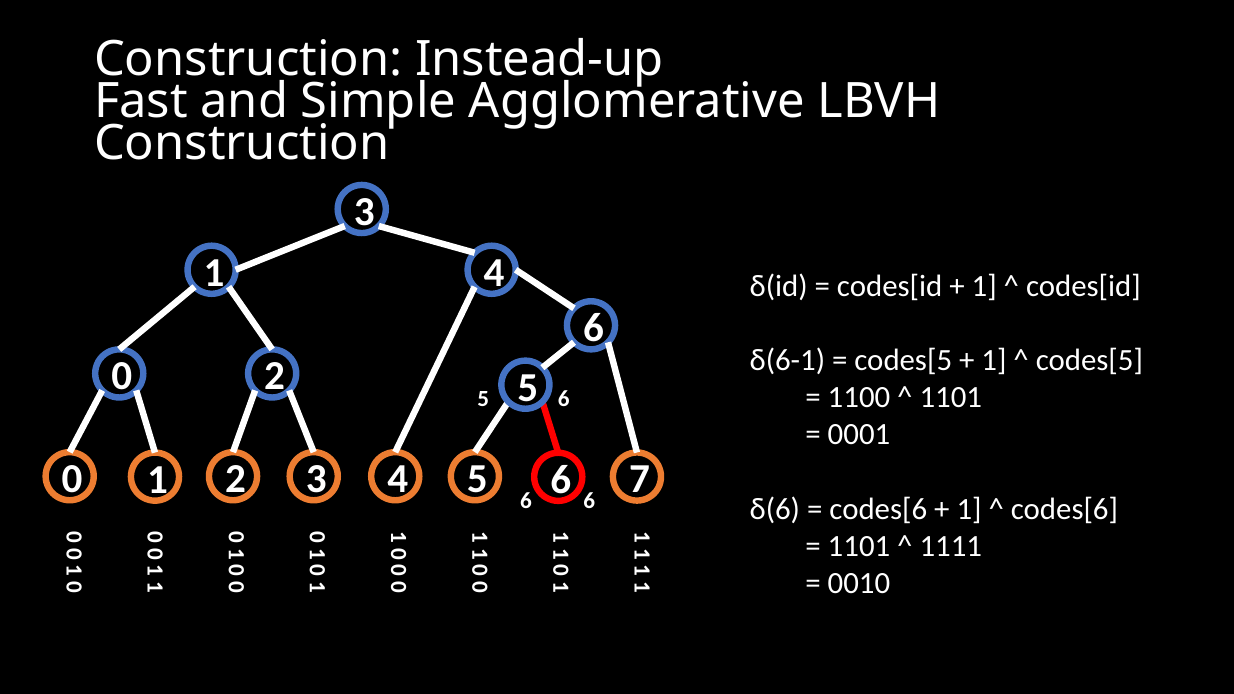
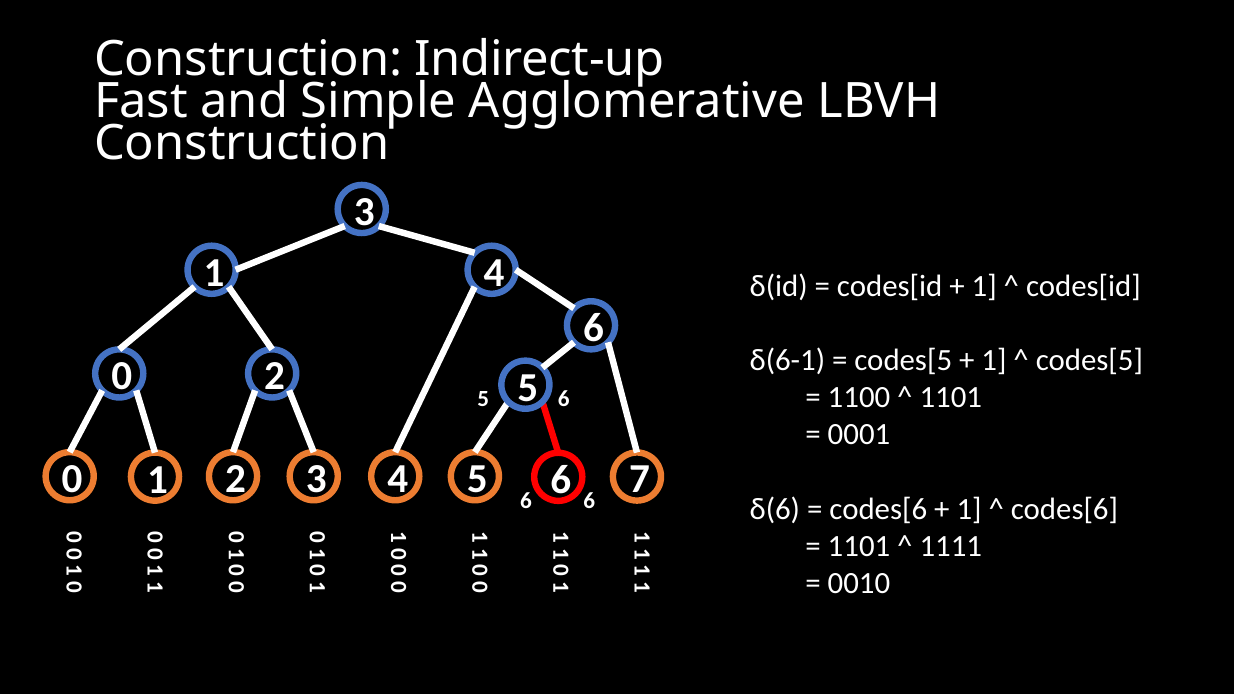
Instead-up: Instead-up -> Indirect-up (539, 59)
